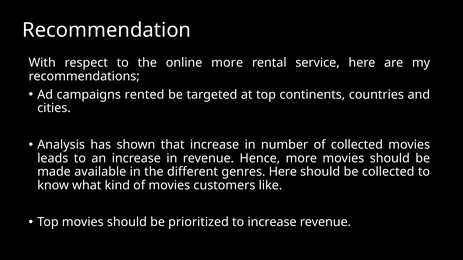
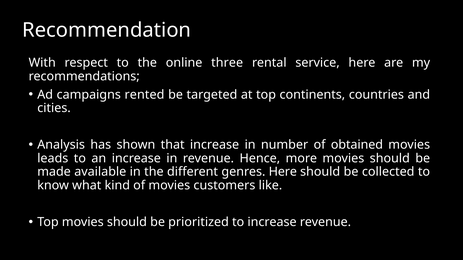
online more: more -> three (227, 63)
of collected: collected -> obtained (357, 145)
